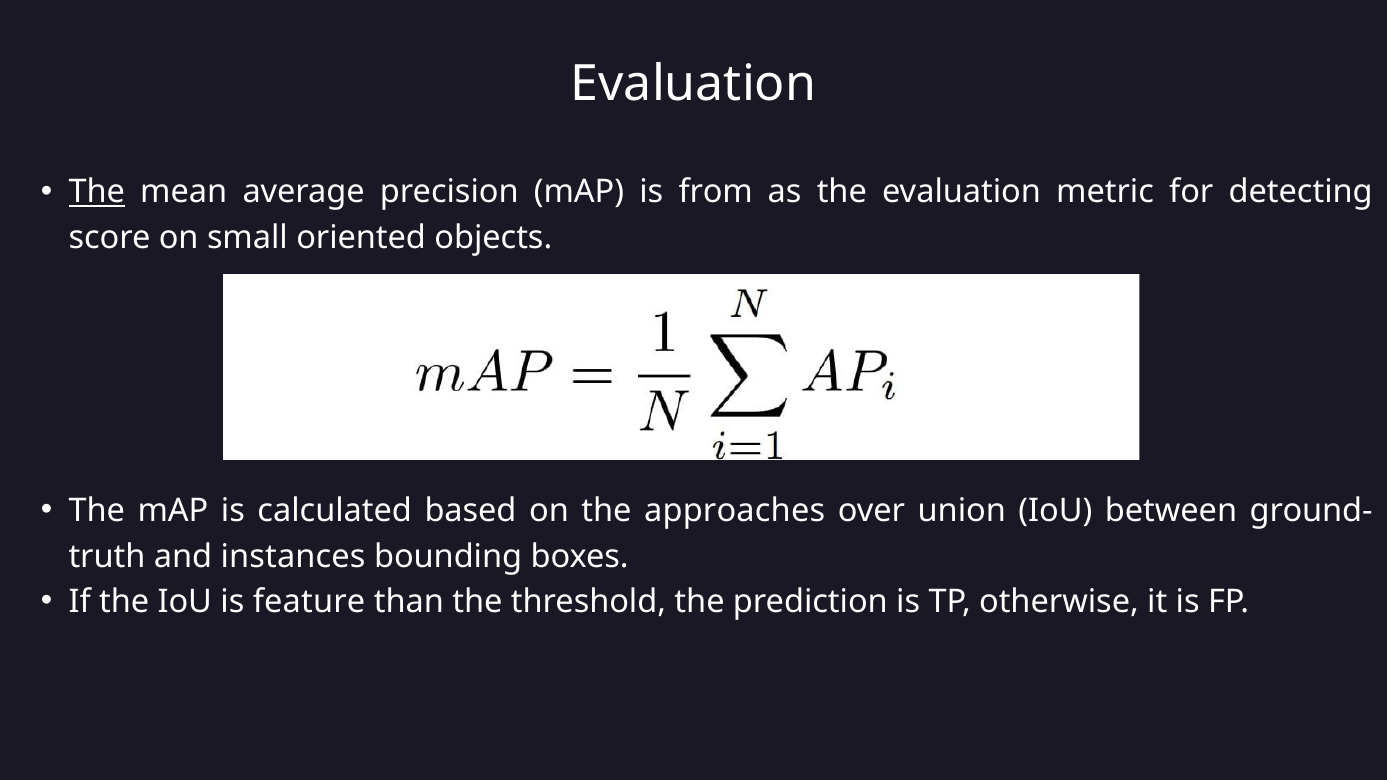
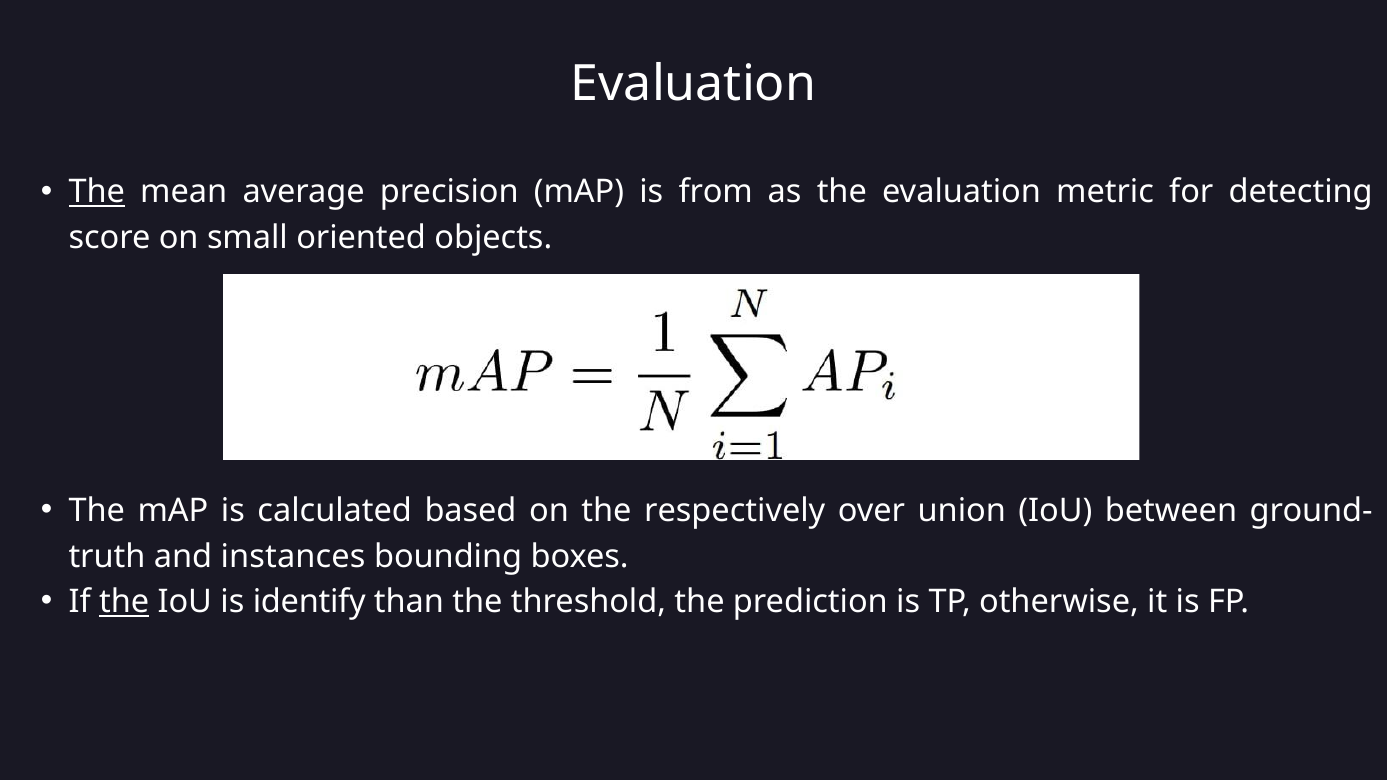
approaches: approaches -> respectively (735, 511)
the underline: none -> present (124, 602)
feature: feature -> identify (309, 602)
